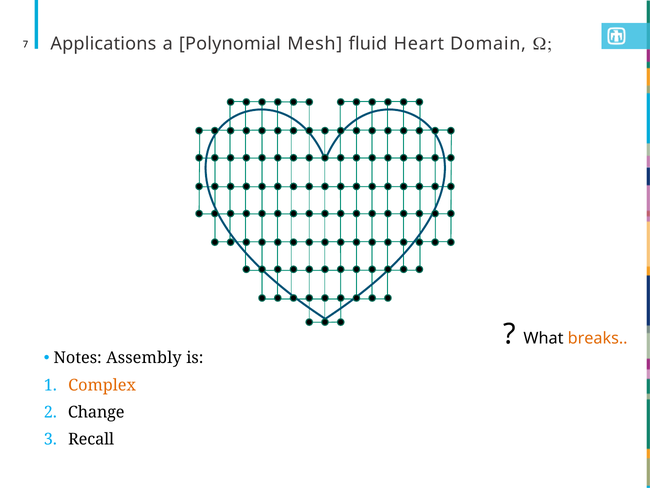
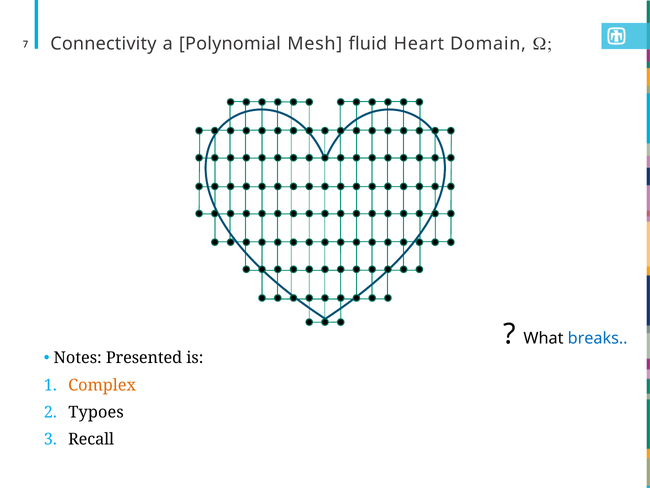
Applications: Applications -> Connectivity (103, 44)
breaks colour: orange -> blue (598, 338)
Assembly: Assembly -> Presented (144, 358)
Change: Change -> Typoes (96, 412)
